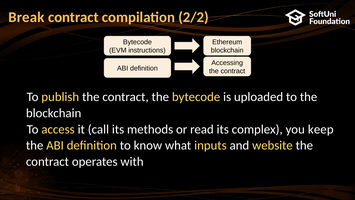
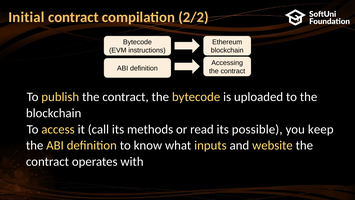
Break: Break -> Initial (26, 17)
complex: complex -> possible (257, 129)
